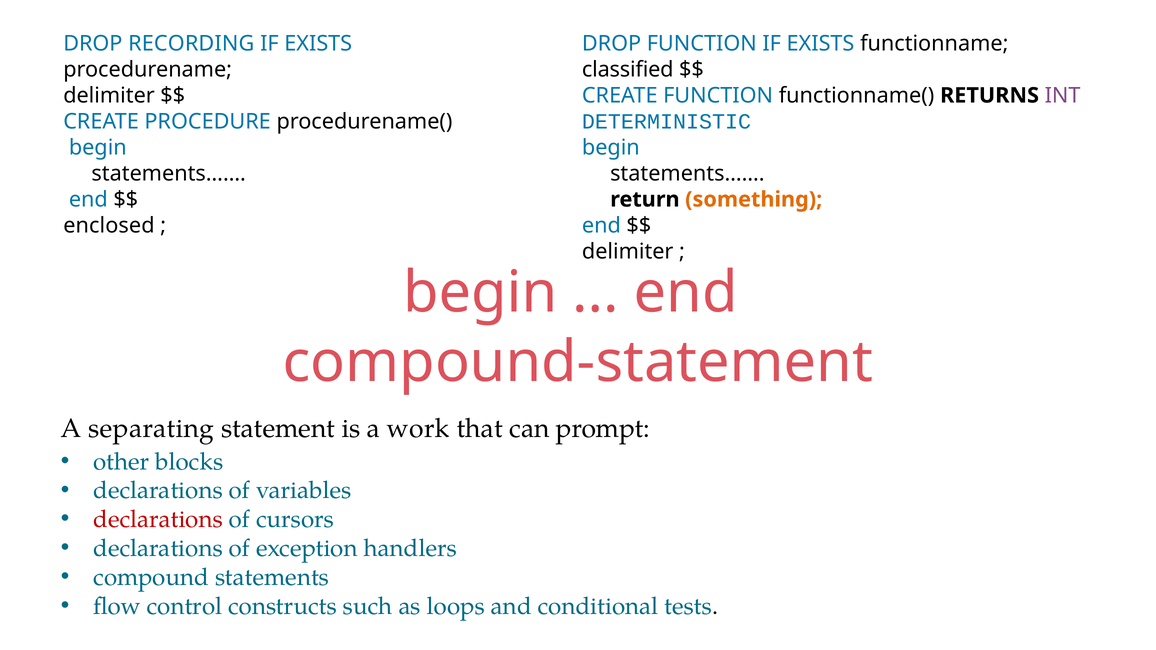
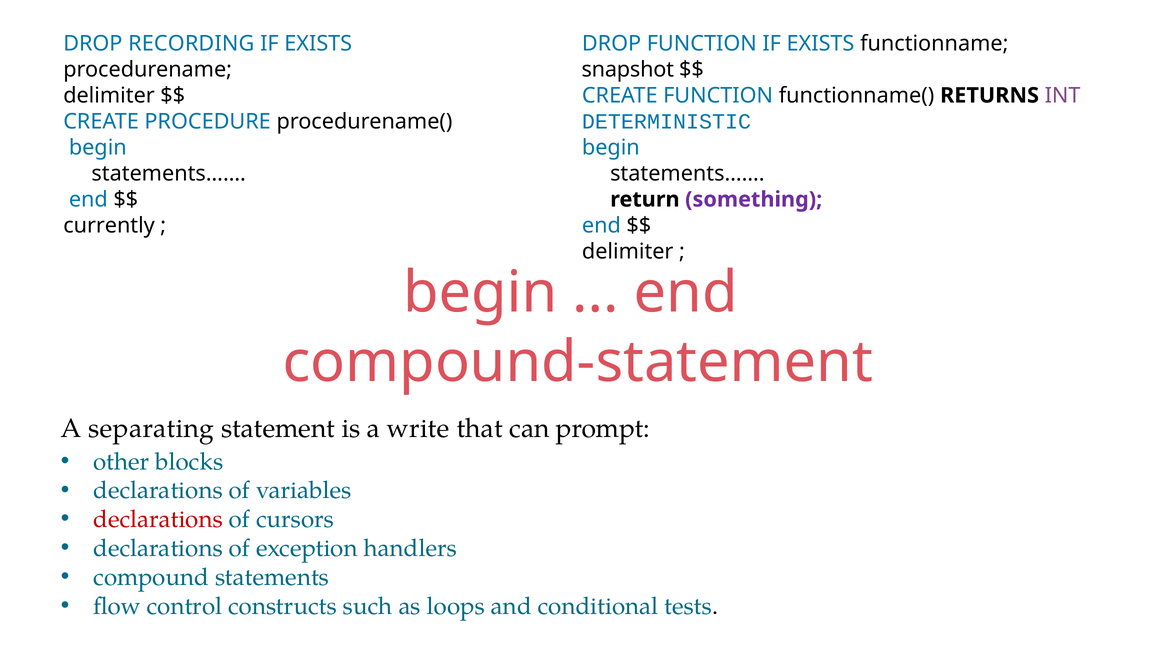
classified: classified -> snapshot (628, 69)
something colour: orange -> purple (754, 200)
enclosed: enclosed -> currently (109, 226)
work: work -> write (418, 429)
